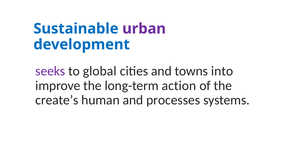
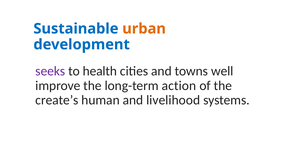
urban colour: purple -> orange (144, 29)
global: global -> health (100, 71)
into: into -> well (222, 71)
processes: processes -> livelihood (173, 100)
